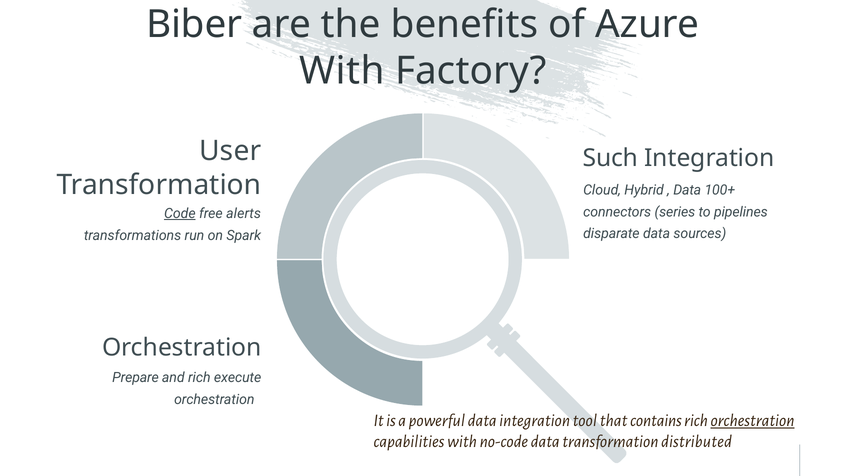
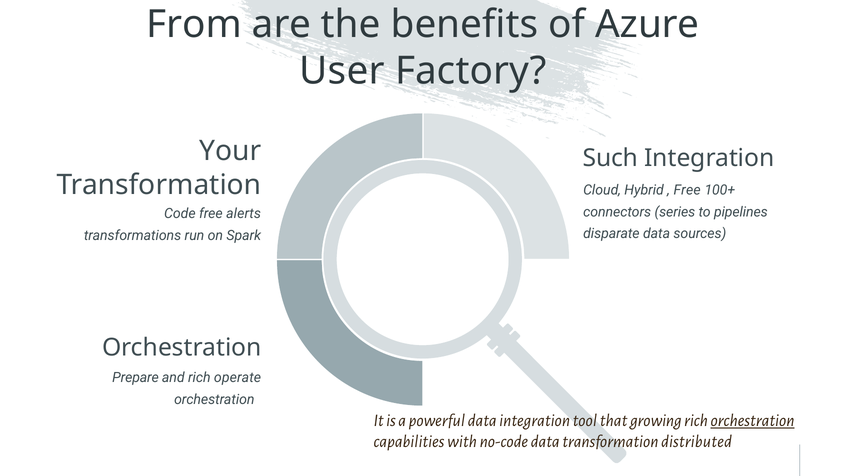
Biber: Biber -> From (194, 24)
With: With -> User (342, 71)
User: User -> Your (230, 151)
Data: Data -> Free (687, 190)
Code underline: present -> none (180, 213)
execute: execute -> operate (238, 378)
contains: contains -> growing (656, 420)
